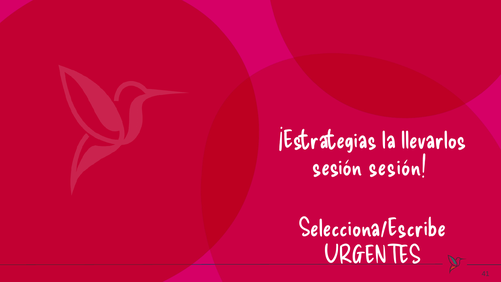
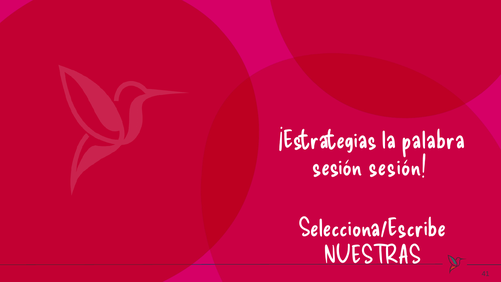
llevarlos: llevarlos -> palabra (433, 140)
URGENTES: URGENTES -> NUESTRAS (372, 255)
